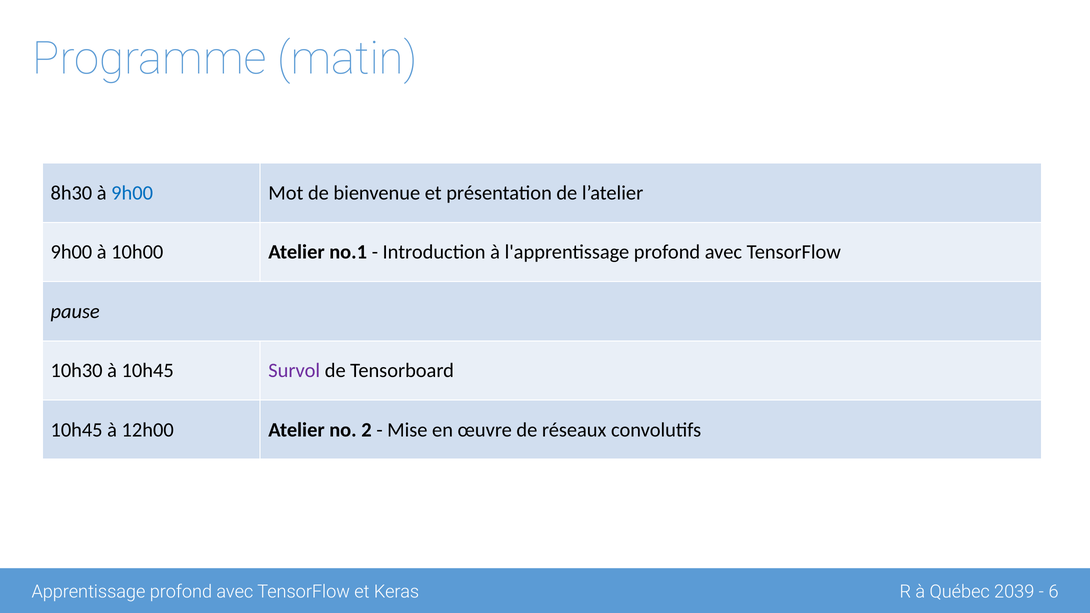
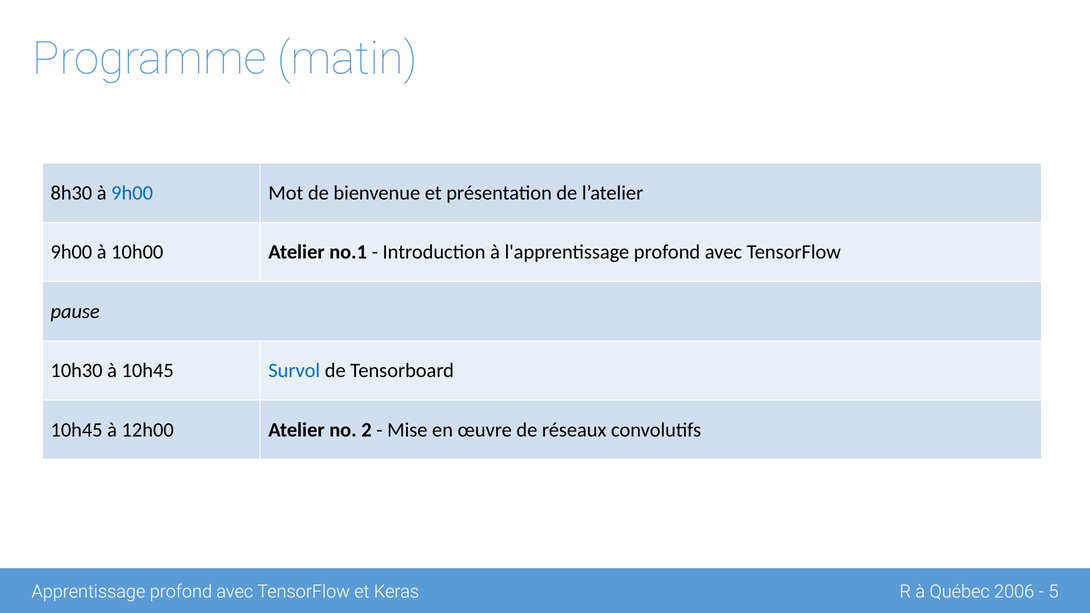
Survol colour: purple -> blue (294, 371)
2039: 2039 -> 2006 (1014, 592)
6: 6 -> 5 (1054, 592)
